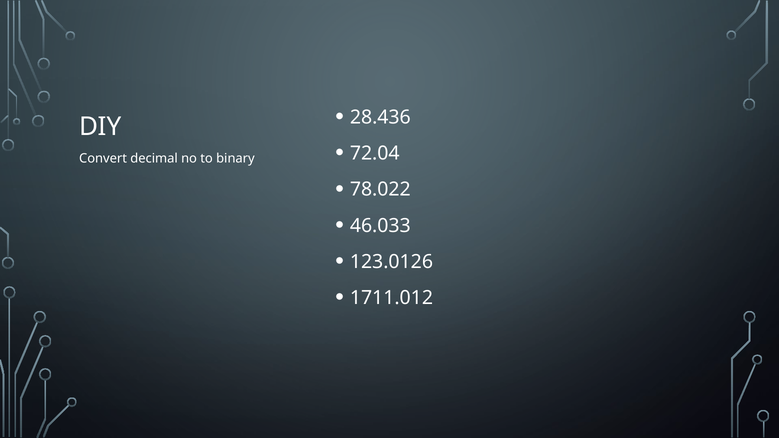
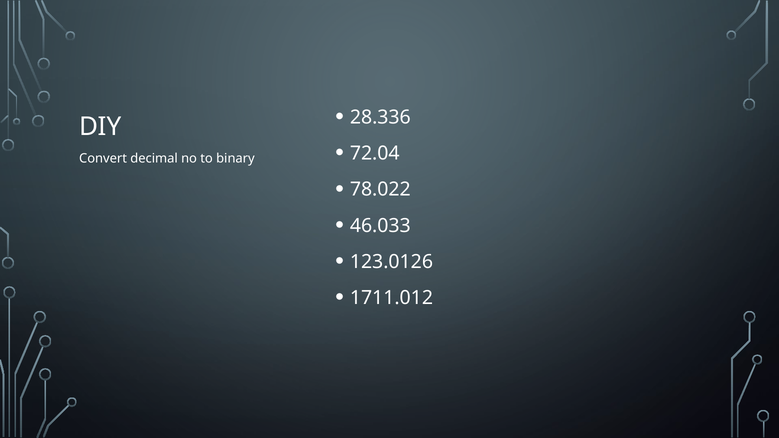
28.436: 28.436 -> 28.336 (380, 117)
